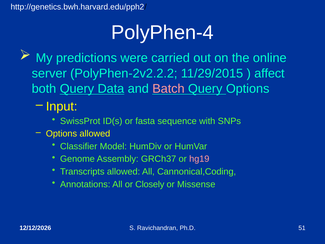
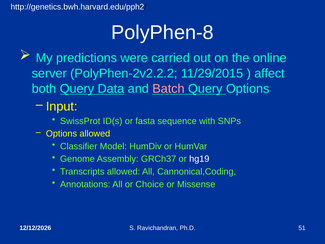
PolyPhen-4: PolyPhen-4 -> PolyPhen-8 (162, 33)
hg19 colour: pink -> white (199, 159)
Closely: Closely -> Choice (150, 184)
